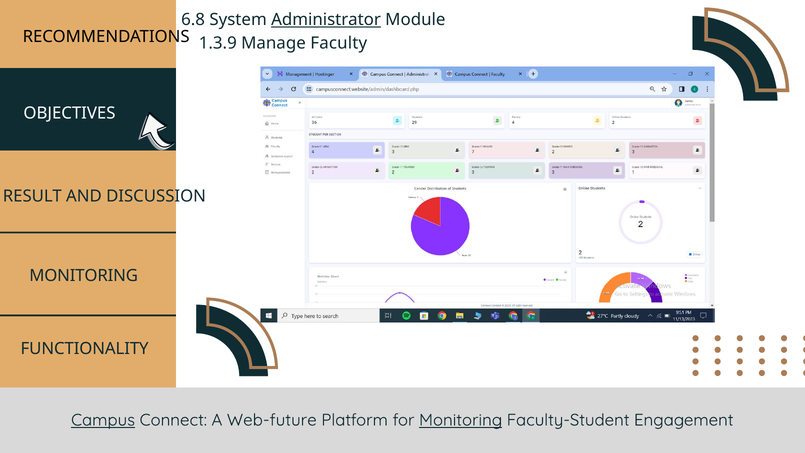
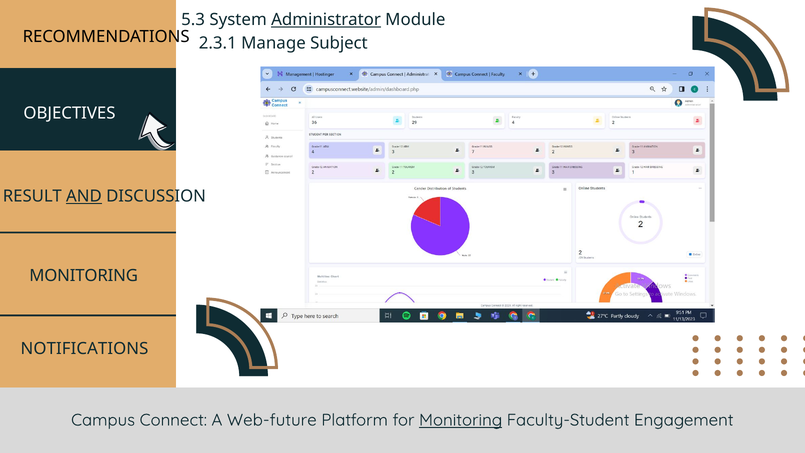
6.8: 6.8 -> 5.3 (193, 20)
1.3.9: 1.3.9 -> 2.3.1 (218, 43)
Faculty: Faculty -> Subject (339, 43)
AND underline: none -> present (84, 196)
FUNCTIONALITY: FUNCTIONALITY -> NOTIFICATIONS (85, 348)
Campus underline: present -> none (103, 420)
